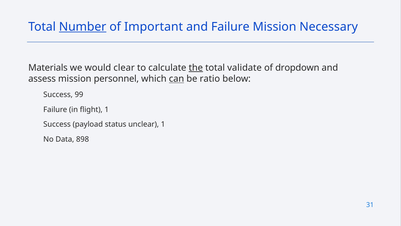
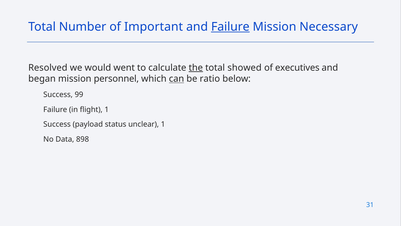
Number underline: present -> none (83, 27)
Failure underline: none -> present (230, 27)
Materials: Materials -> Resolved (48, 68)
clear: clear -> went (124, 68)
validate: validate -> showed (245, 68)
dropdown: dropdown -> executives (297, 68)
assess: assess -> began (42, 79)
